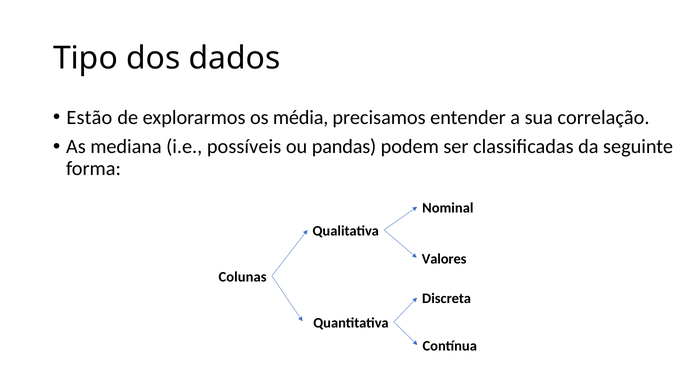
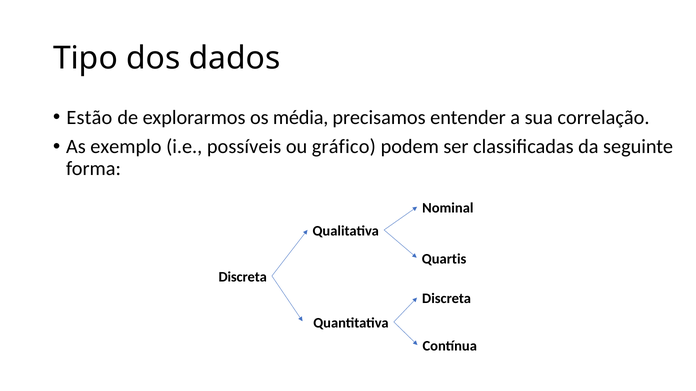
mediana: mediana -> exemplo (126, 147)
pandas: pandas -> gráfico (344, 147)
Valores: Valores -> Quartis (444, 259)
Colunas: Colunas -> Discreta (243, 277)
